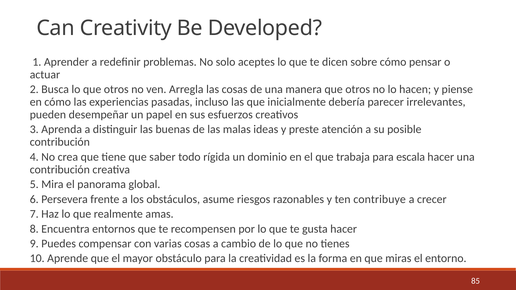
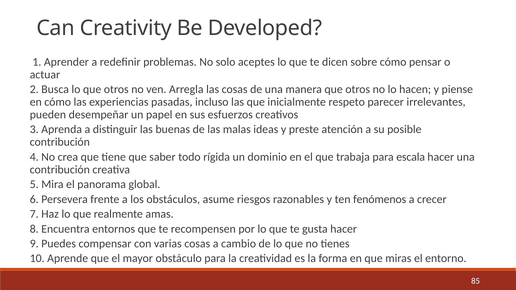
debería: debería -> respeto (347, 102)
contribuye: contribuye -> fenómenos (380, 199)
